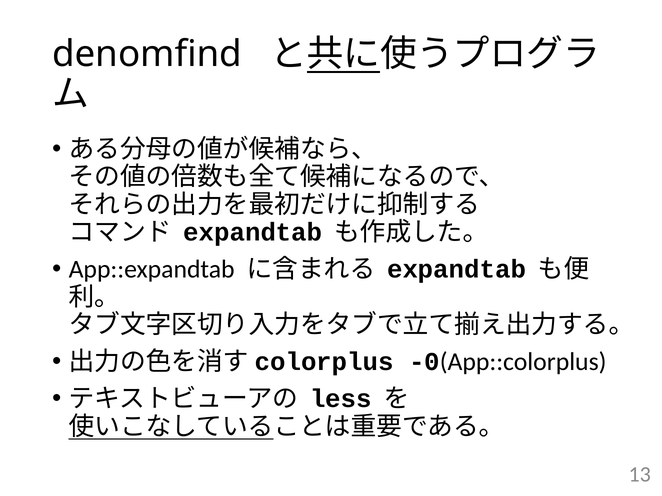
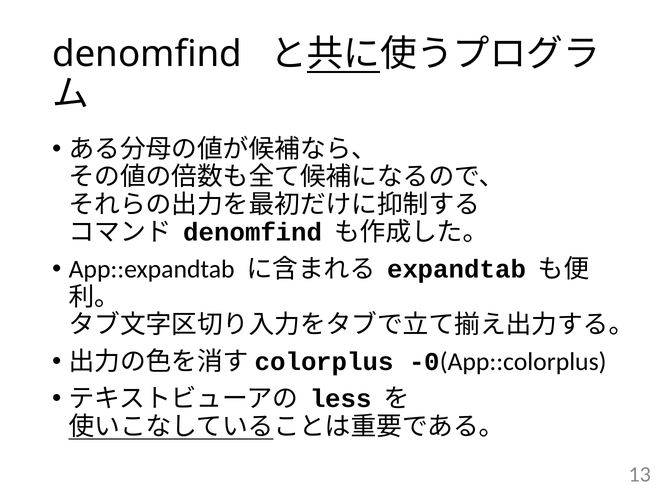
expandtab: expandtab -> denomfind (253, 233)
